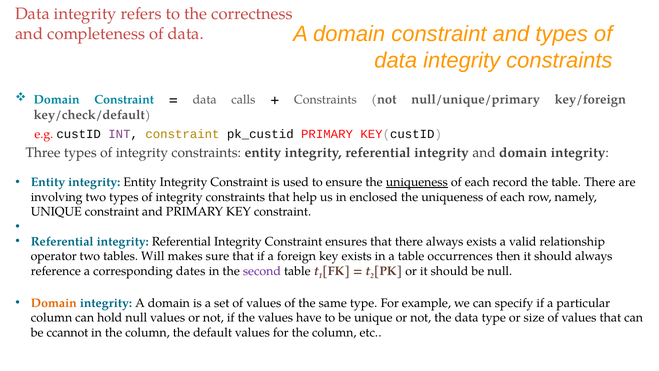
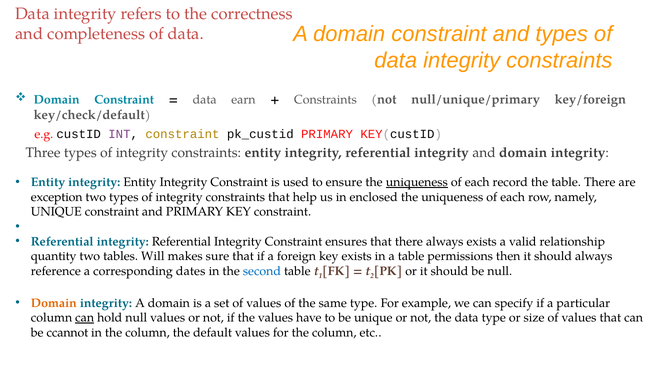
calls: calls -> earn (243, 99)
involving: involving -> exception (57, 197)
operator: operator -> quantity (54, 256)
occurrences: occurrences -> permissions (460, 256)
second colour: purple -> blue (262, 271)
can underline: none -> present (85, 318)
